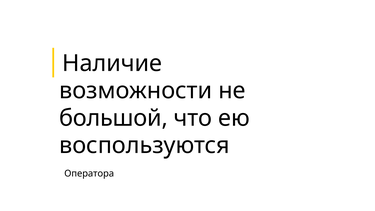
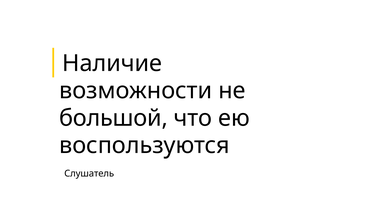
Оператора: Оператора -> Слушатель (89, 173)
